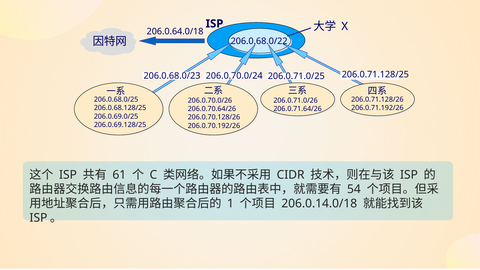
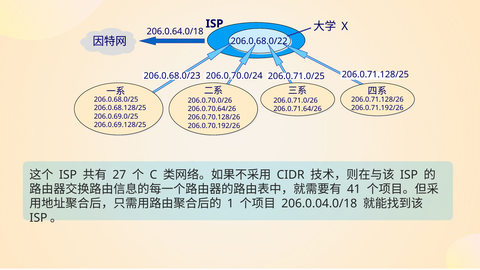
61: 61 -> 27 (119, 175)
54: 54 -> 41 (354, 189)
206.0.14.0/18: 206.0.14.0/18 -> 206.0.04.0/18 (319, 204)
